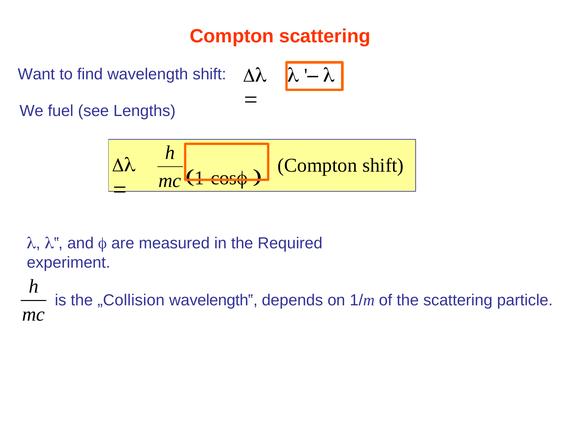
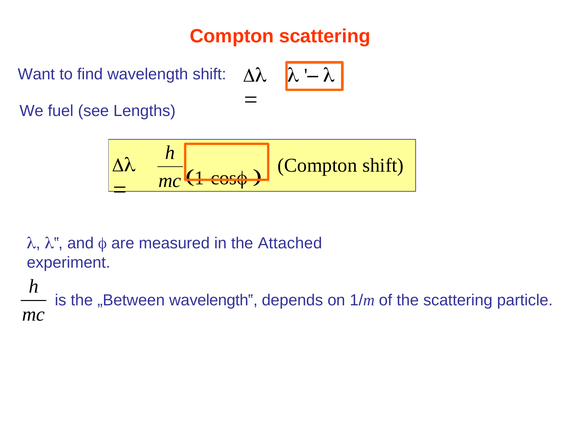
Required: Required -> Attached (290, 243)
„Collision: „Collision -> „Between (131, 300)
